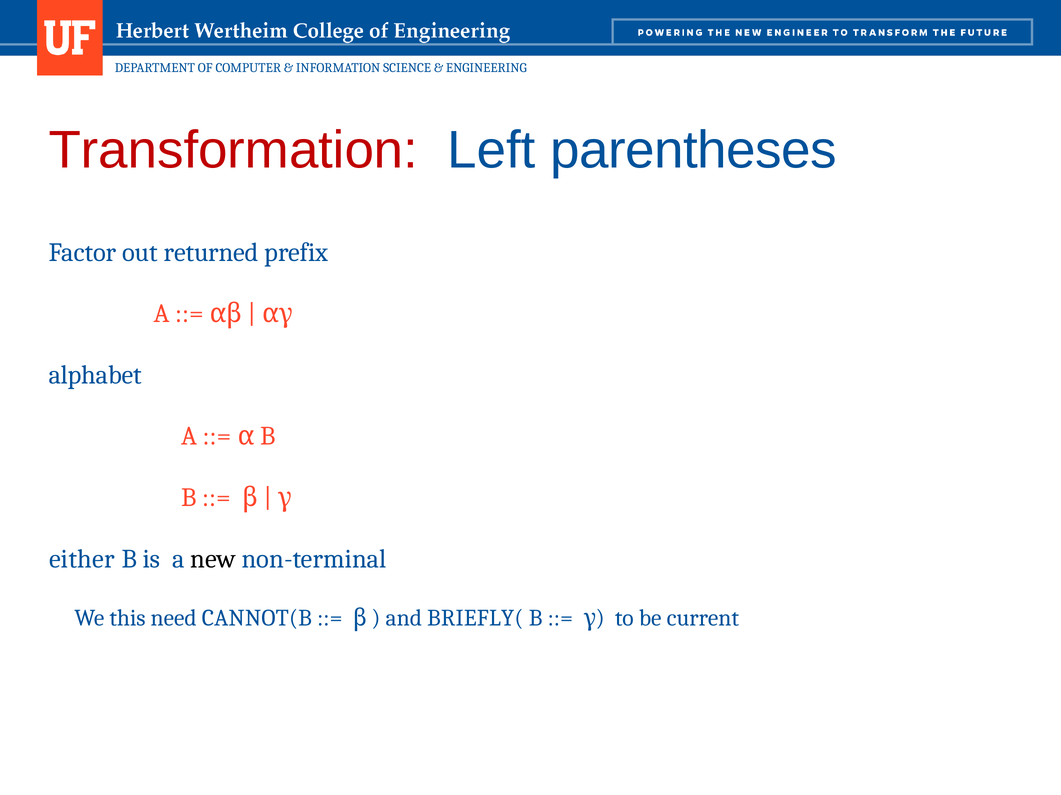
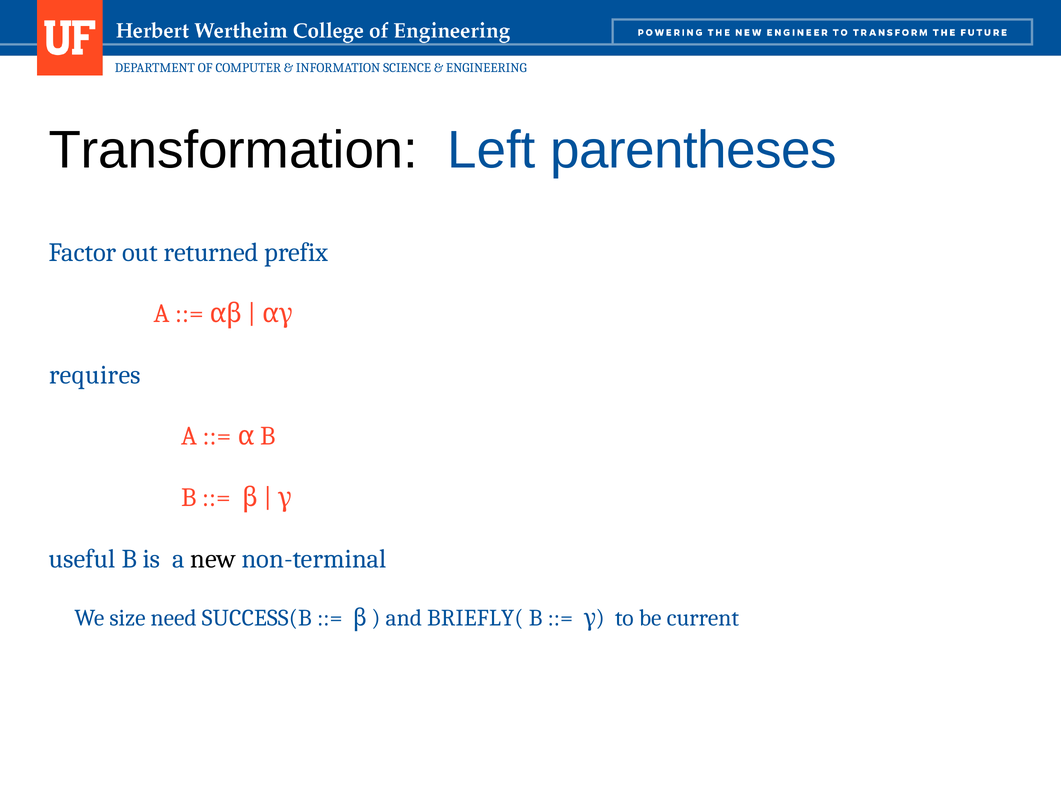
Transformation colour: red -> black (233, 151)
alphabet: alphabet -> requires (95, 375)
either: either -> useful (82, 559)
this: this -> size (127, 619)
CANNOT(B: CANNOT(B -> SUCCESS(B (257, 619)
